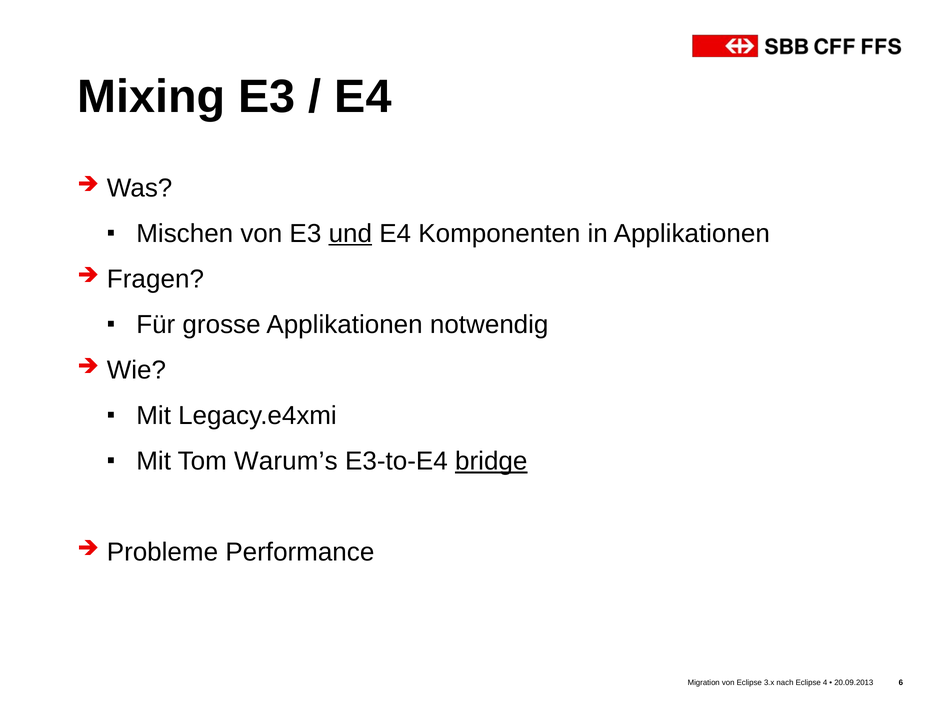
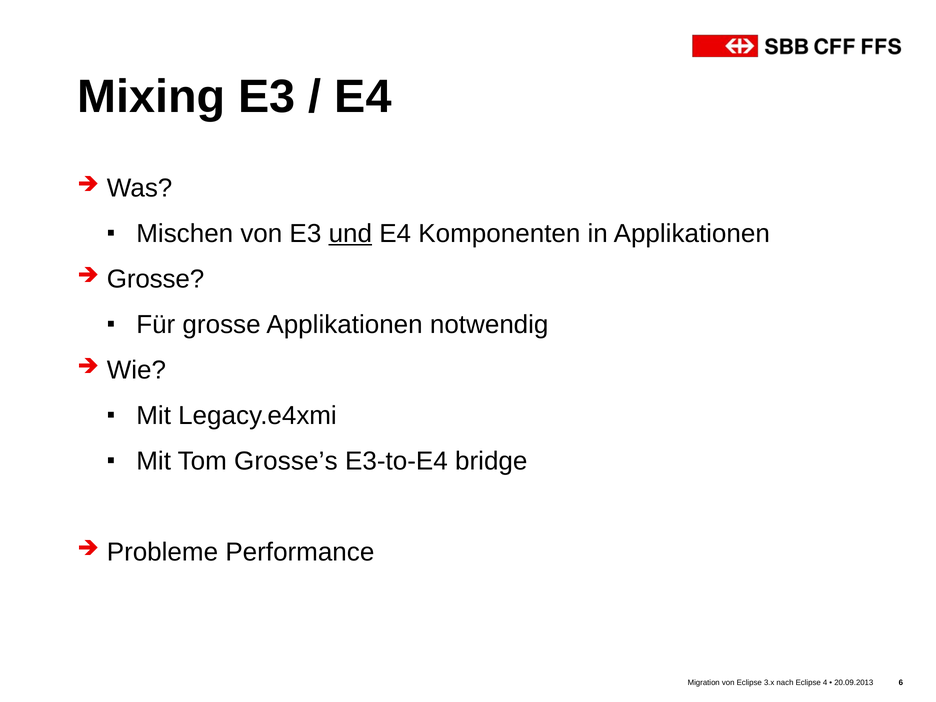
Fragen: Fragen -> Grosse (156, 279)
Warum’s: Warum’s -> Grosse’s (286, 461)
bridge underline: present -> none (491, 461)
